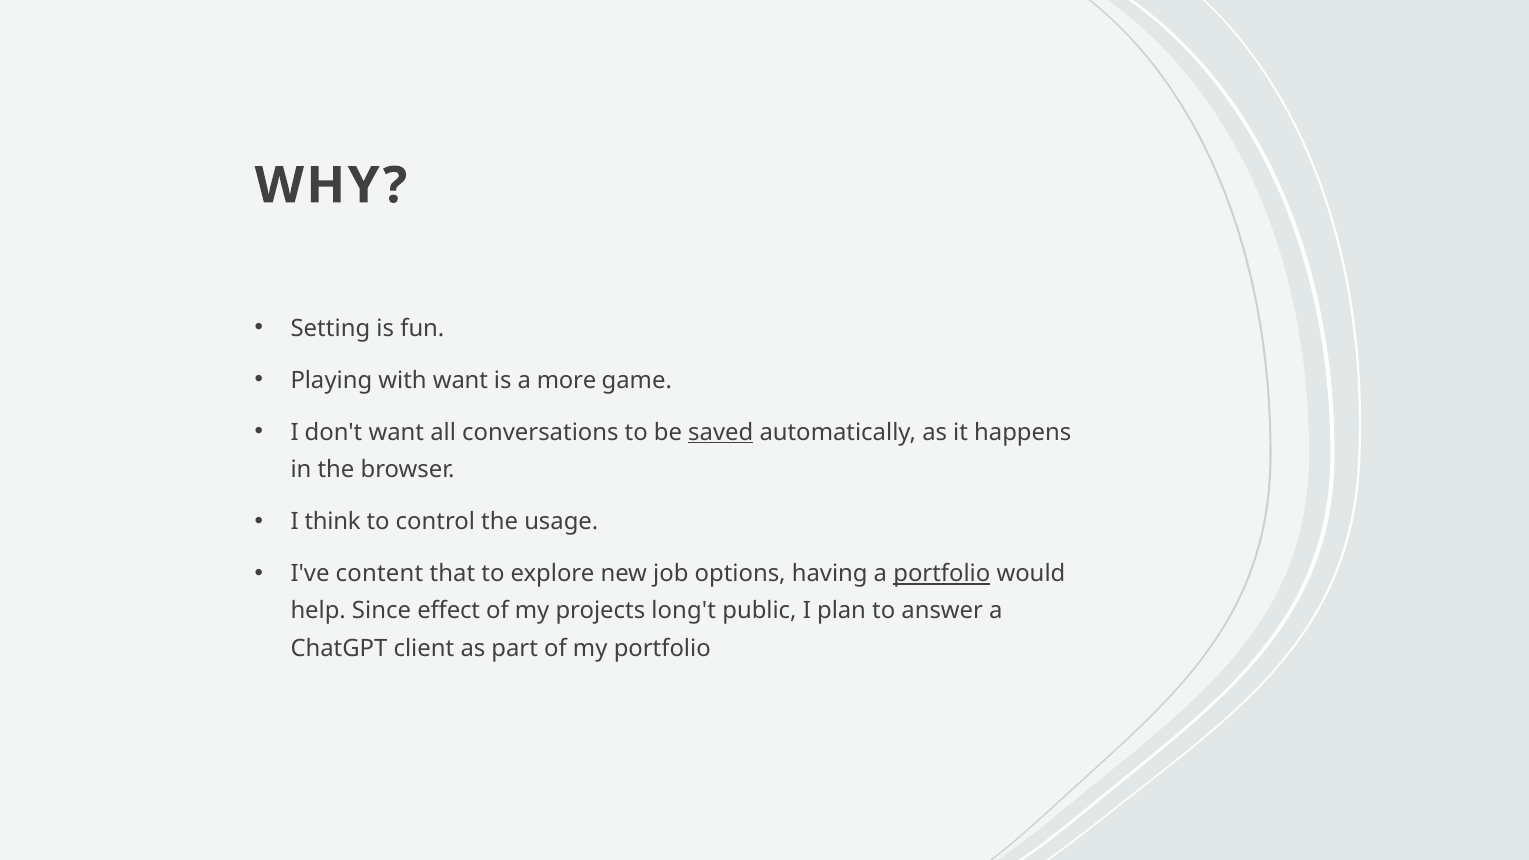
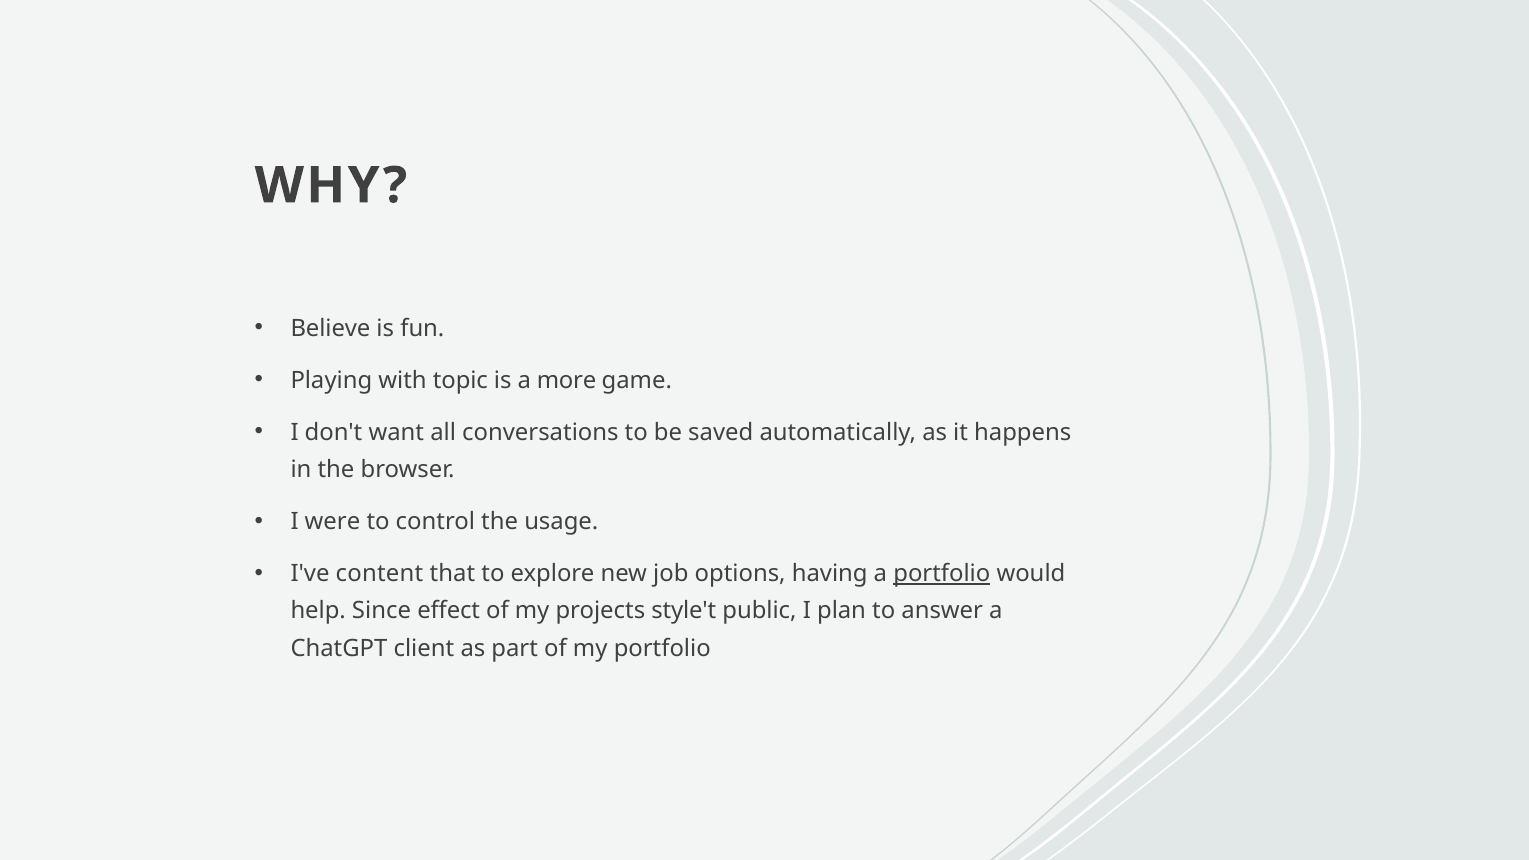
Setting: Setting -> Believe (330, 328)
with want: want -> topic (460, 380)
saved underline: present -> none (721, 433)
think: think -> were (332, 522)
long't: long't -> style't (684, 611)
